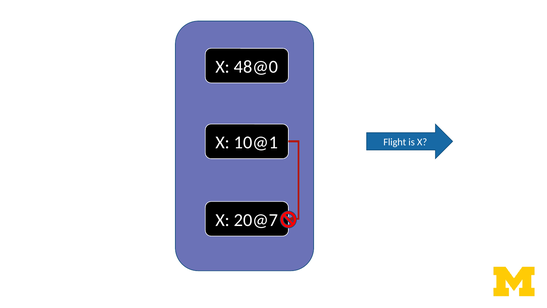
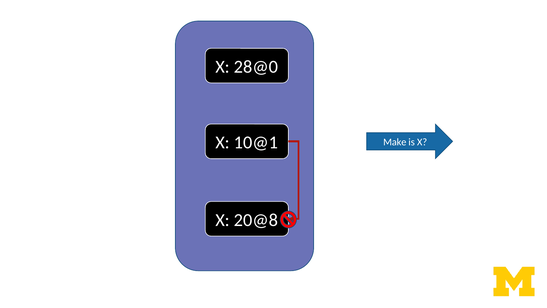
48@0: 48@0 -> 28@0 (256, 67)
Flight: Flight -> Make (395, 142)
20@7: 20@7 -> 20@8 (256, 220)
